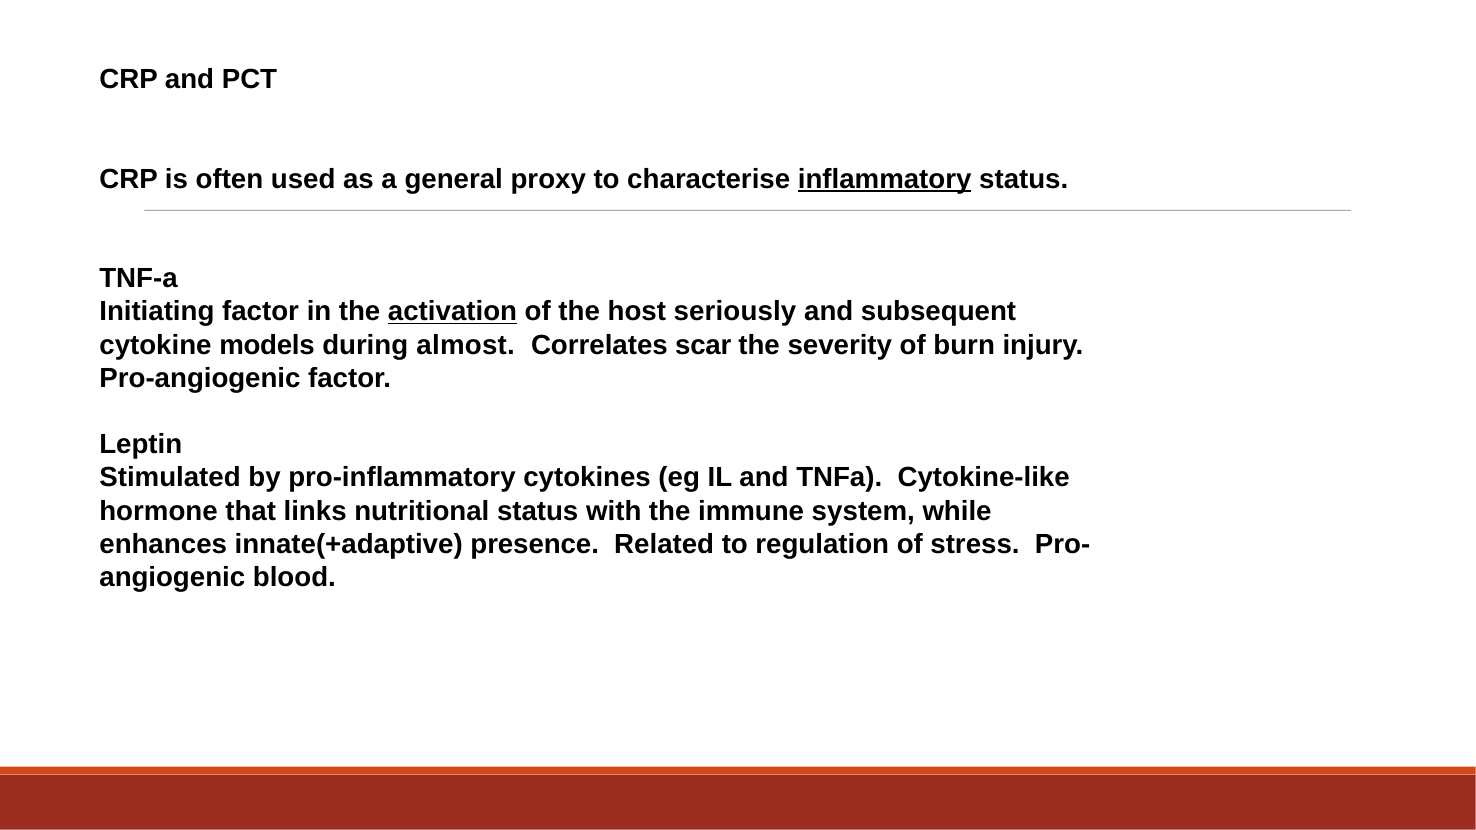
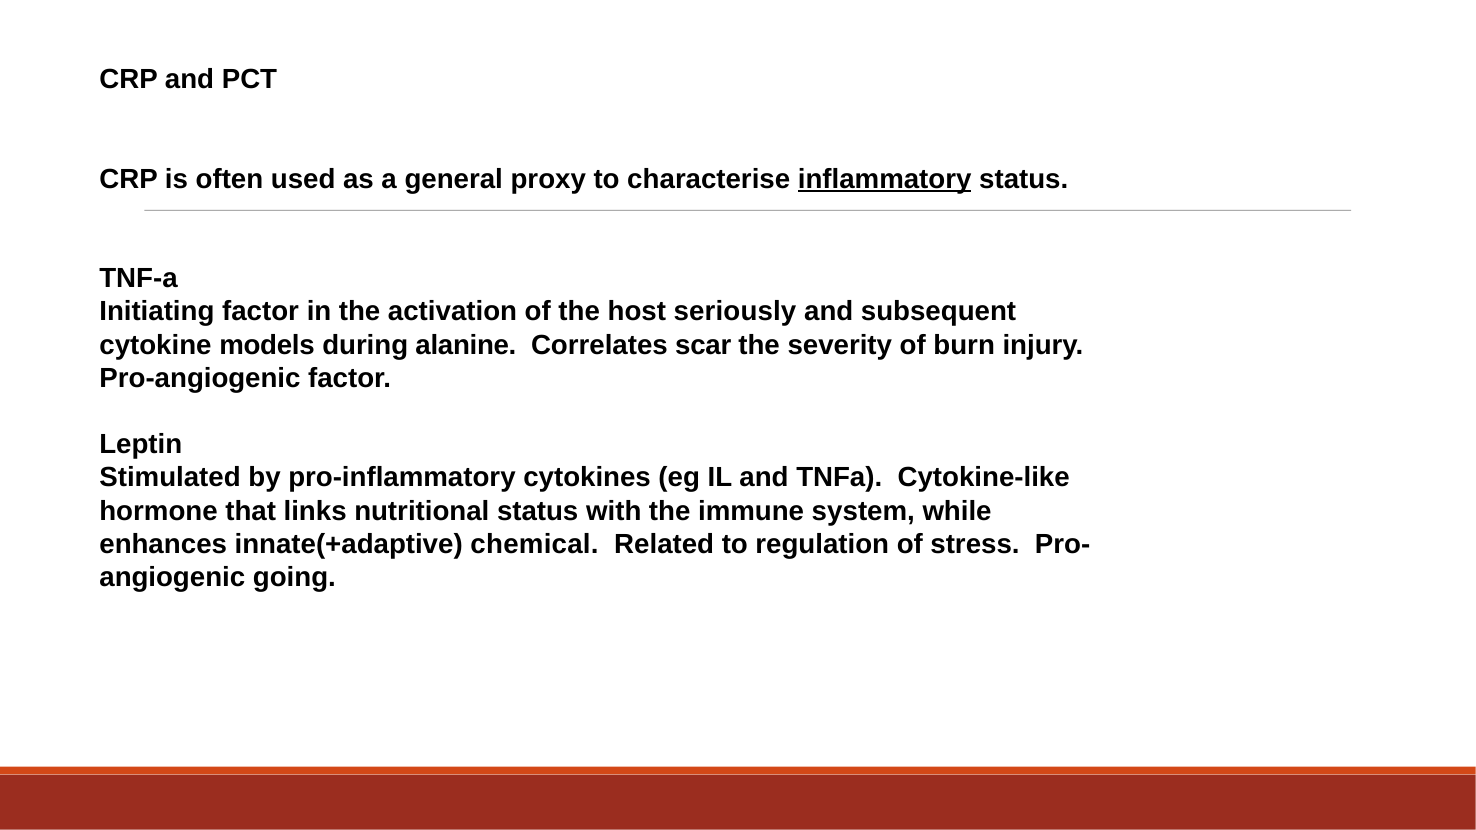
activation underline: present -> none (453, 312)
almost: almost -> alanine (466, 345)
presence: presence -> chemical (535, 544)
blood: blood -> going (294, 577)
